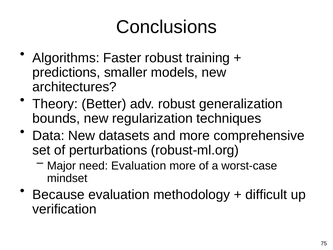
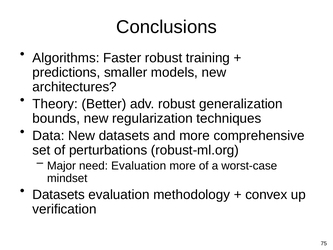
Because: Because -> Datasets (59, 195)
difficult: difficult -> convex (266, 195)
